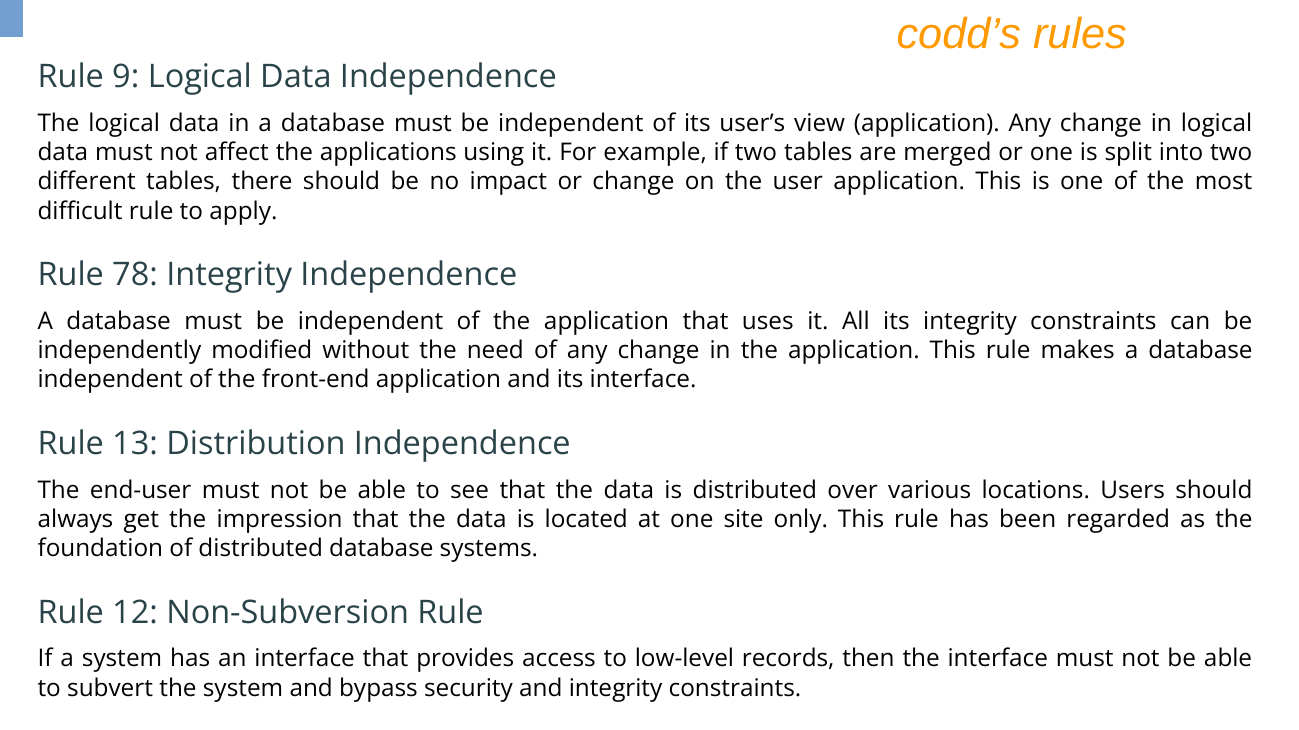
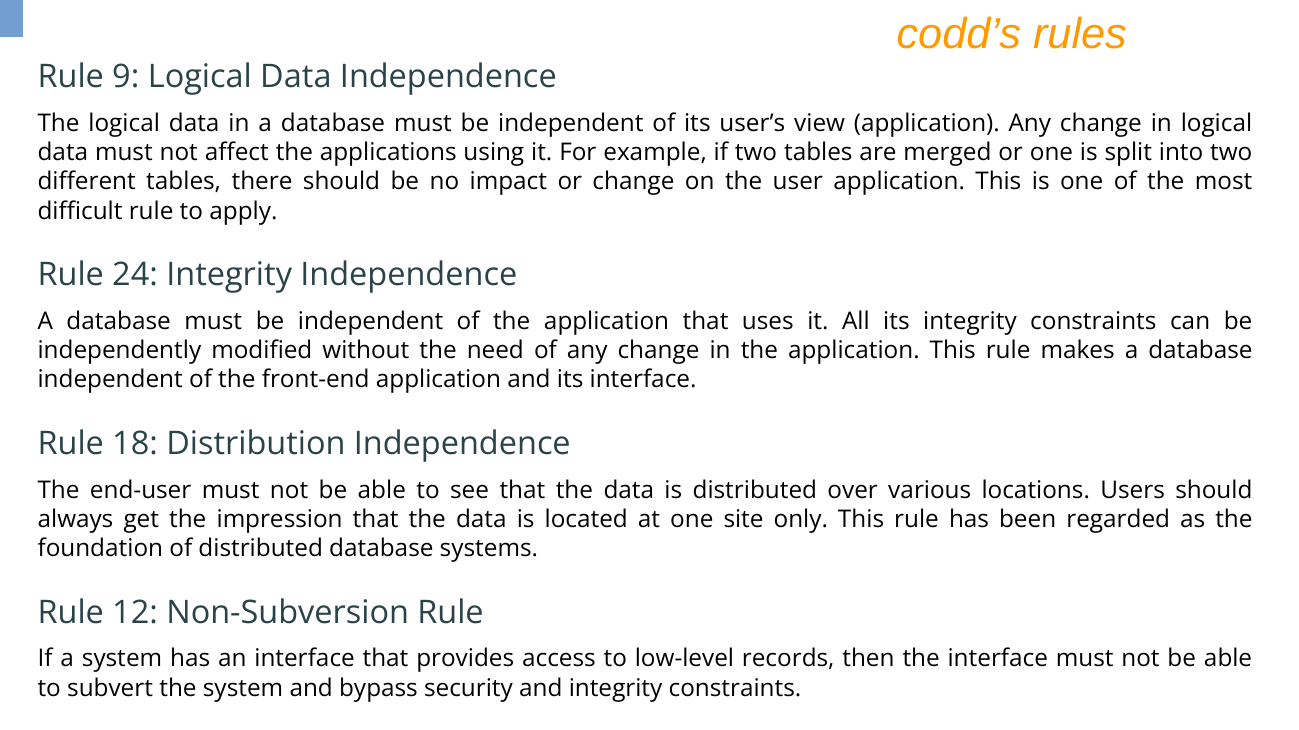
78: 78 -> 24 (135, 275)
13: 13 -> 18 (135, 444)
